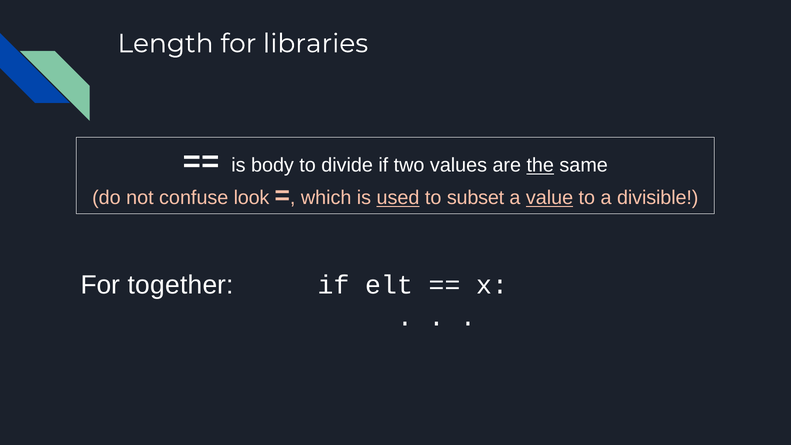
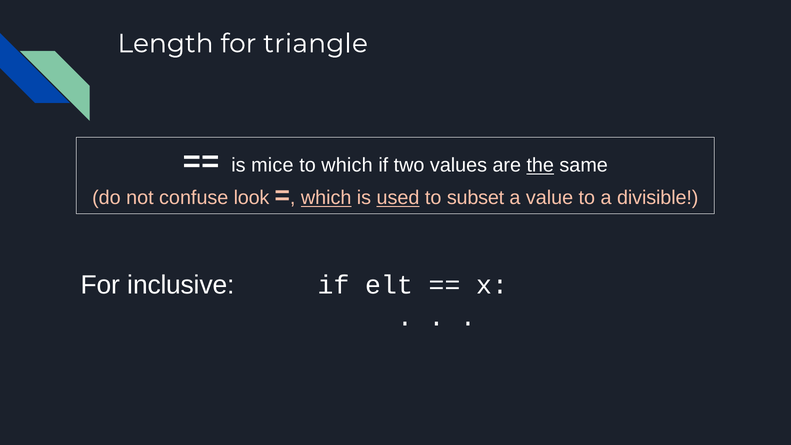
libraries: libraries -> triangle (316, 44)
body: body -> mice (272, 165)
to divide: divide -> which (347, 165)
which underline: none -> present (326, 198)
value underline: present -> none (550, 198)
together: together -> inclusive (181, 285)
